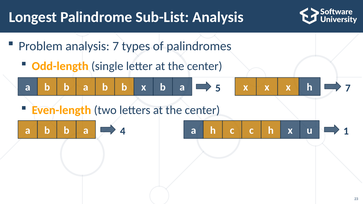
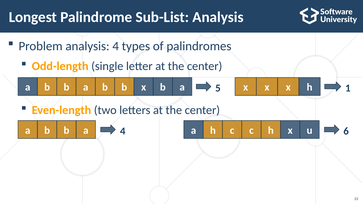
analysis 7: 7 -> 4 (116, 46)
x 7: 7 -> 1 (348, 88)
1: 1 -> 6 (346, 131)
